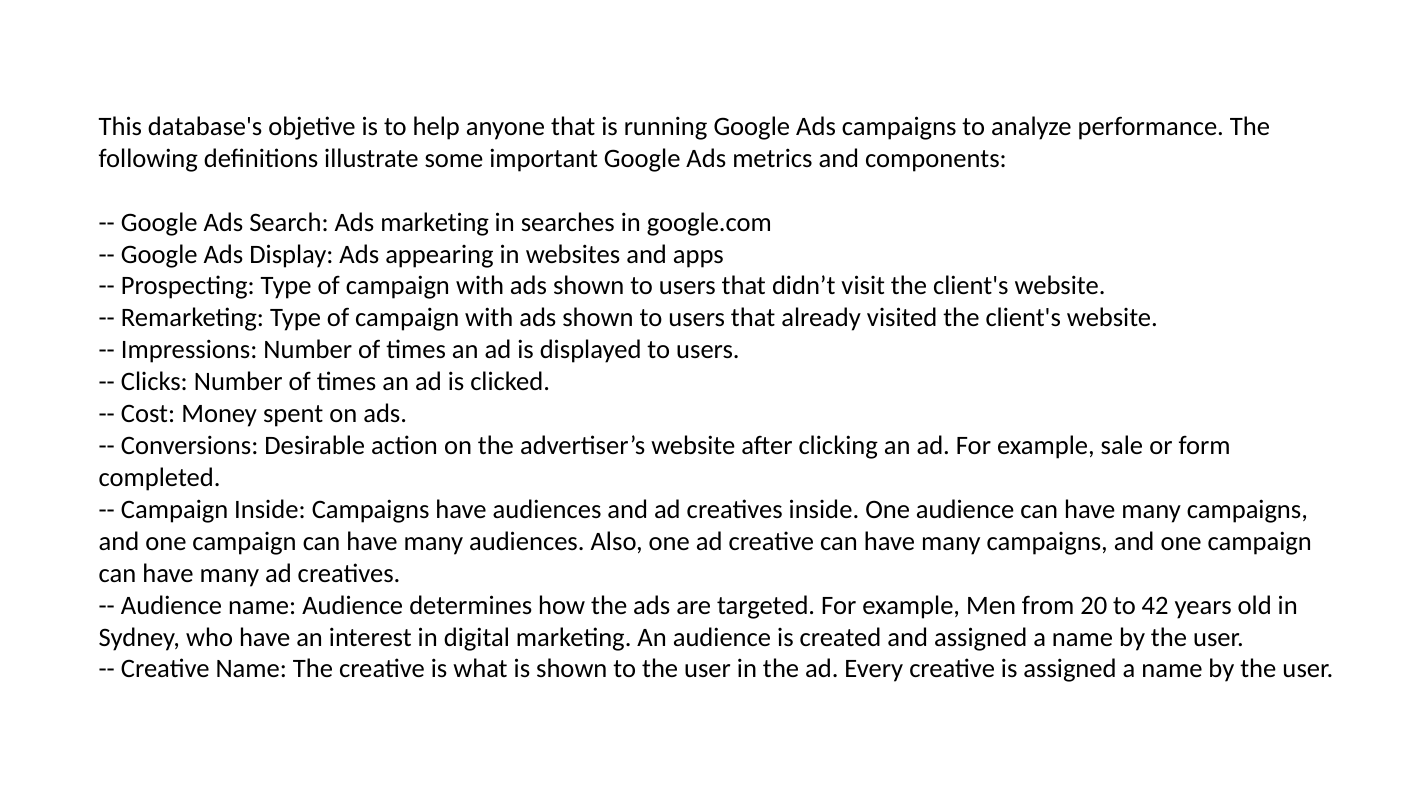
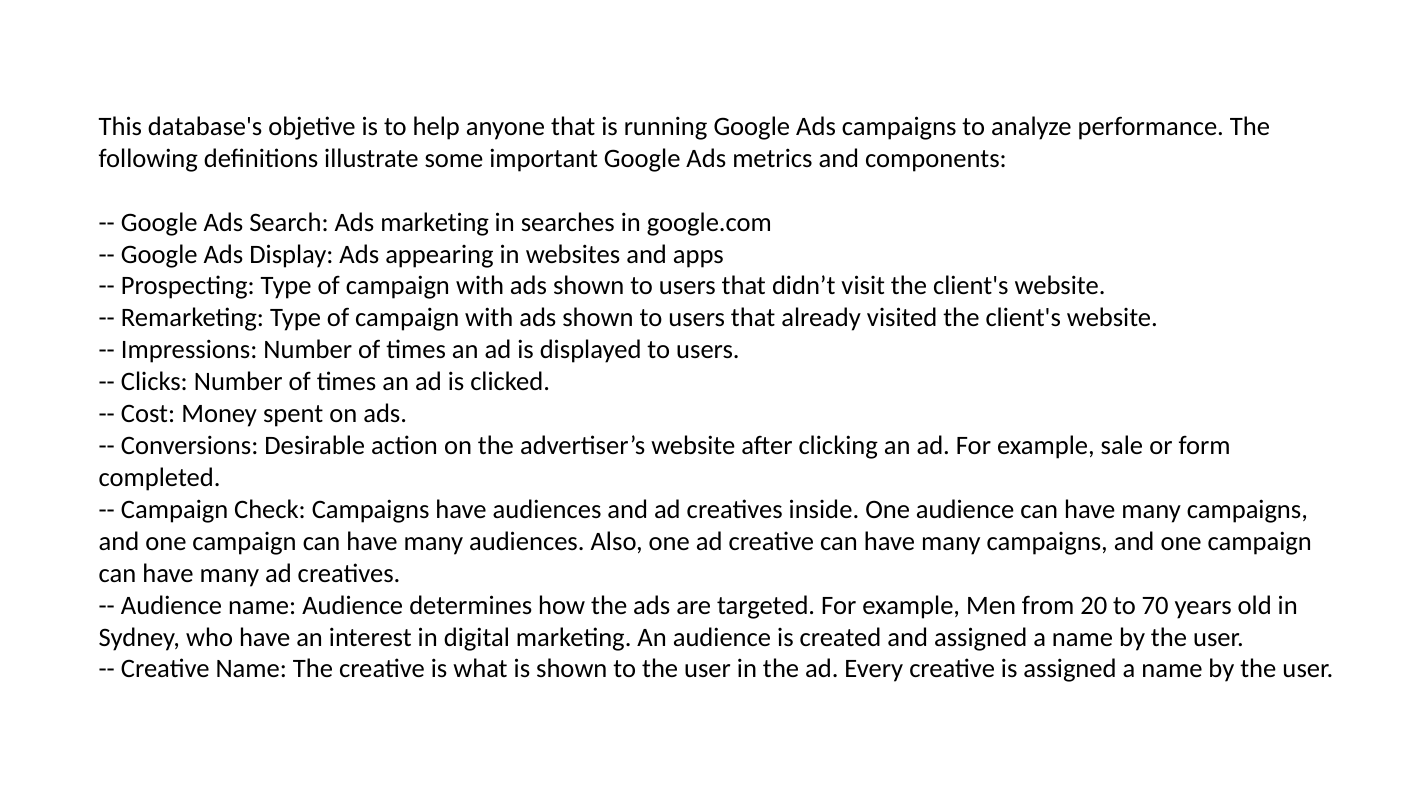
Campaign Inside: Inside -> Check (270, 510)
42: 42 -> 70 (1155, 606)
